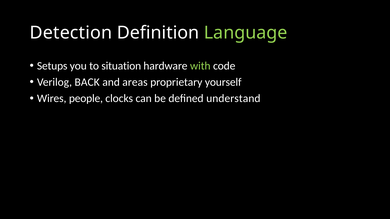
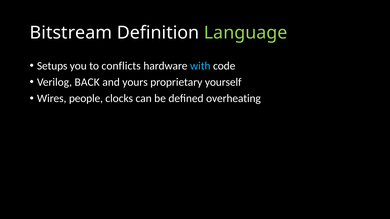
Detection: Detection -> Bitstream (71, 33)
situation: situation -> conflicts (121, 66)
with colour: light green -> light blue (200, 66)
areas: areas -> yours (135, 82)
understand: understand -> overheating (233, 99)
